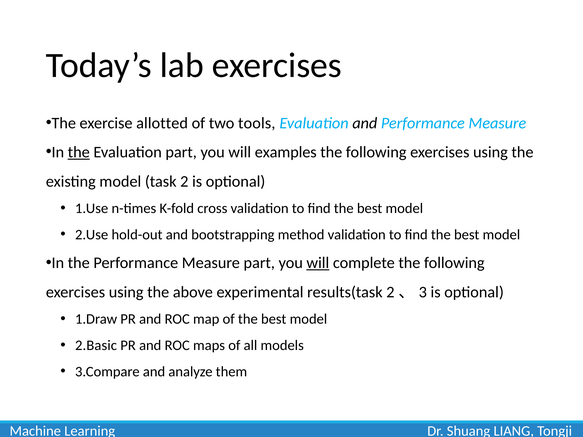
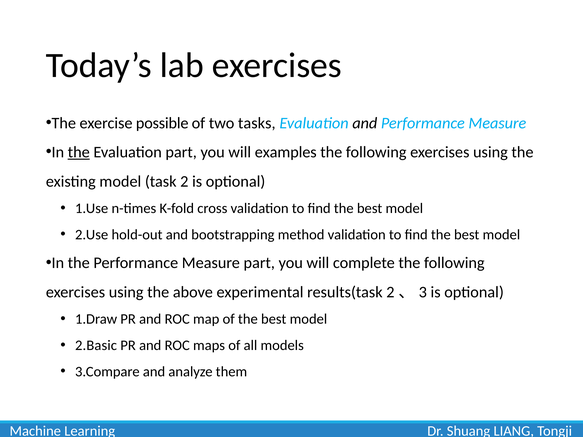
allotted: allotted -> possible (162, 123)
tools: tools -> tasks (257, 123)
will underline: present -> none (318, 263)
